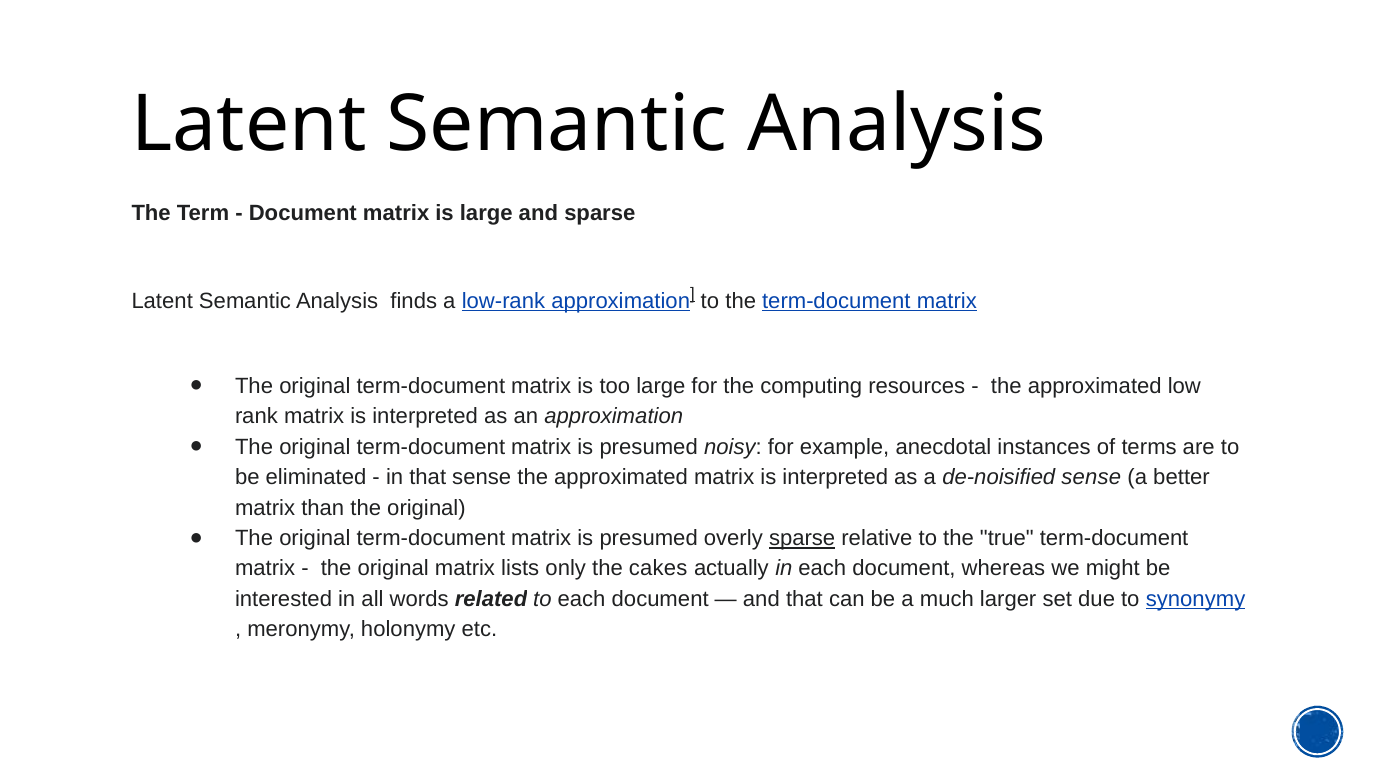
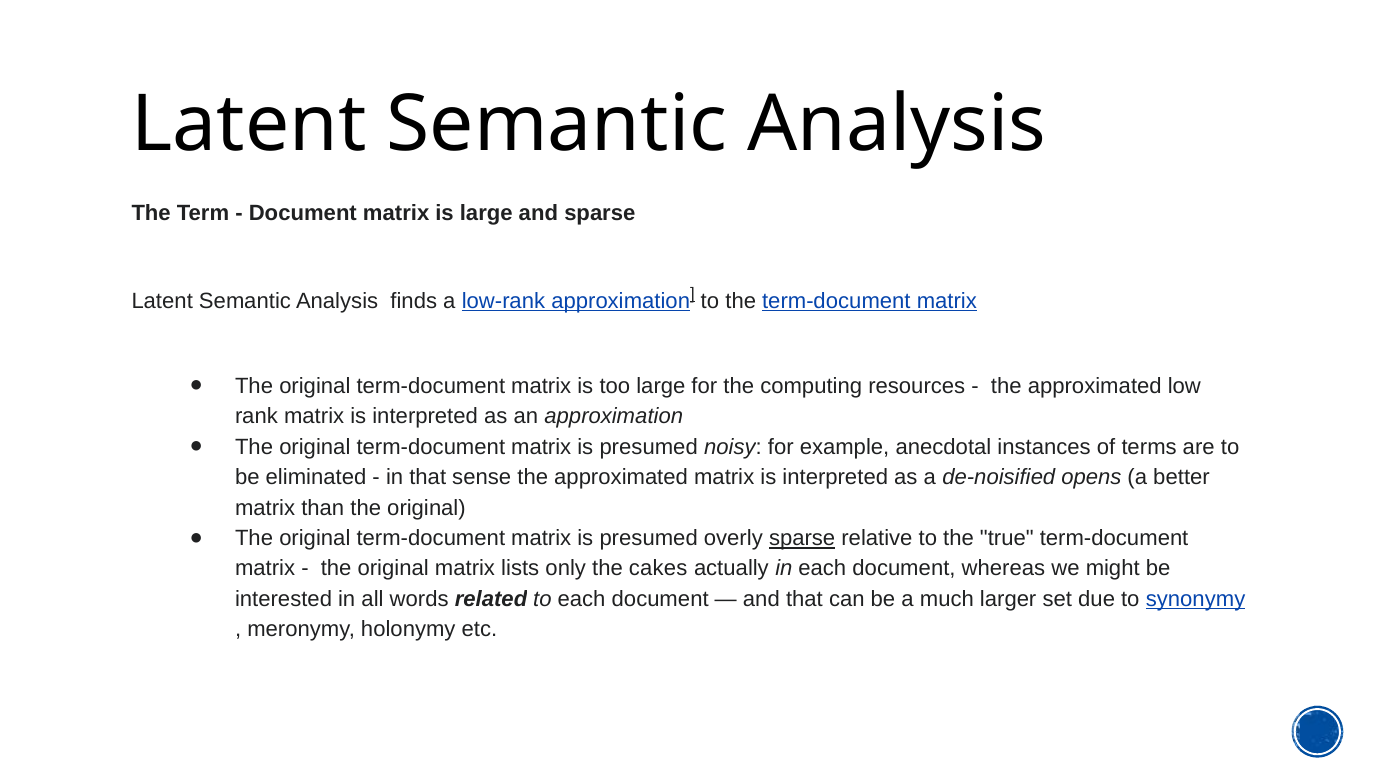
de-noisified sense: sense -> opens (1091, 477)
